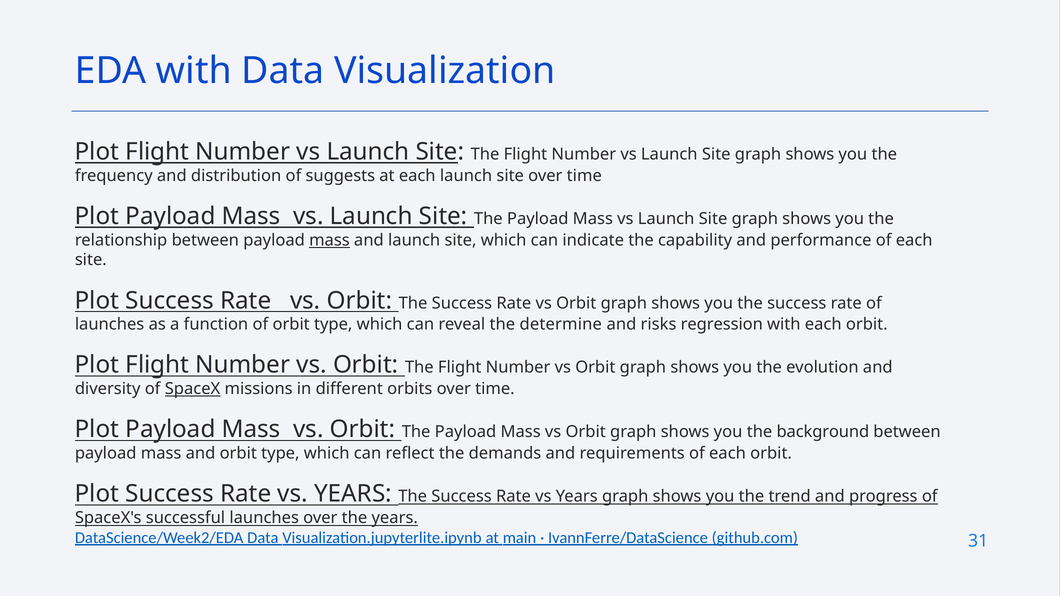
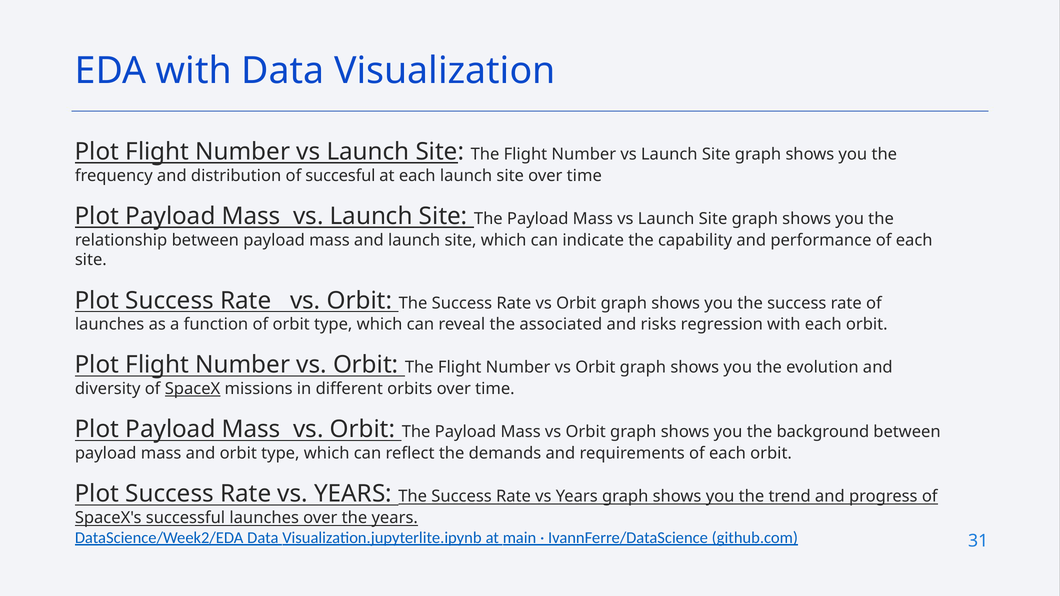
suggests: suggests -> succesful (340, 176)
mass underline: present -> none (329, 240)
determine: determine -> associated (561, 325)
